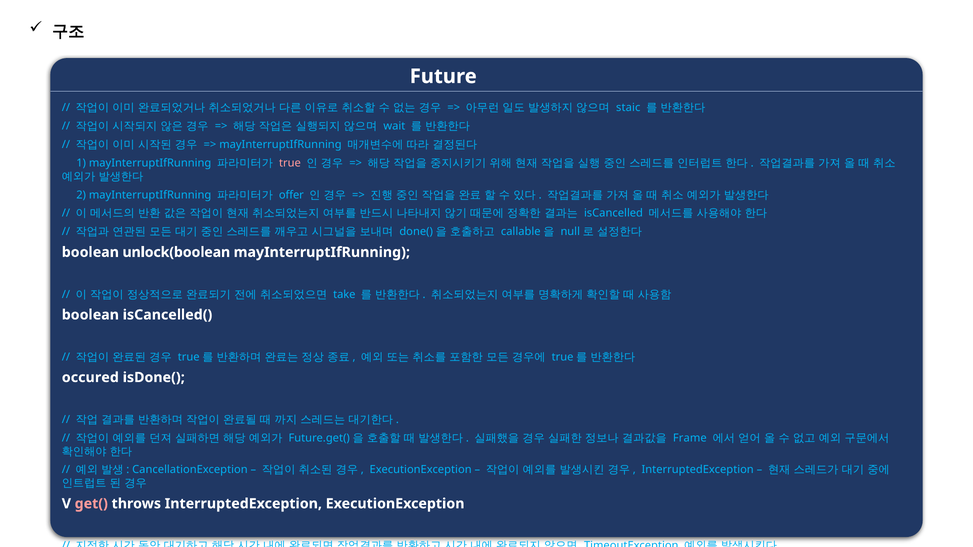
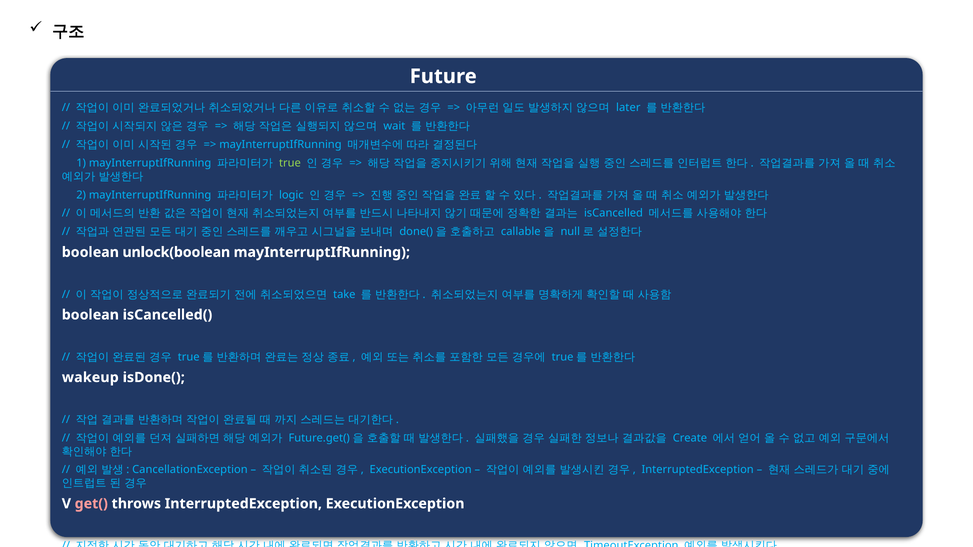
staic: staic -> later (628, 108)
true colour: pink -> light green (290, 163)
offer: offer -> logic (291, 195)
occured: occured -> wakeup (90, 378)
Frame: Frame -> Create (690, 438)
